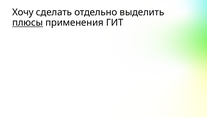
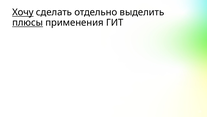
Хочу underline: none -> present (23, 12)
